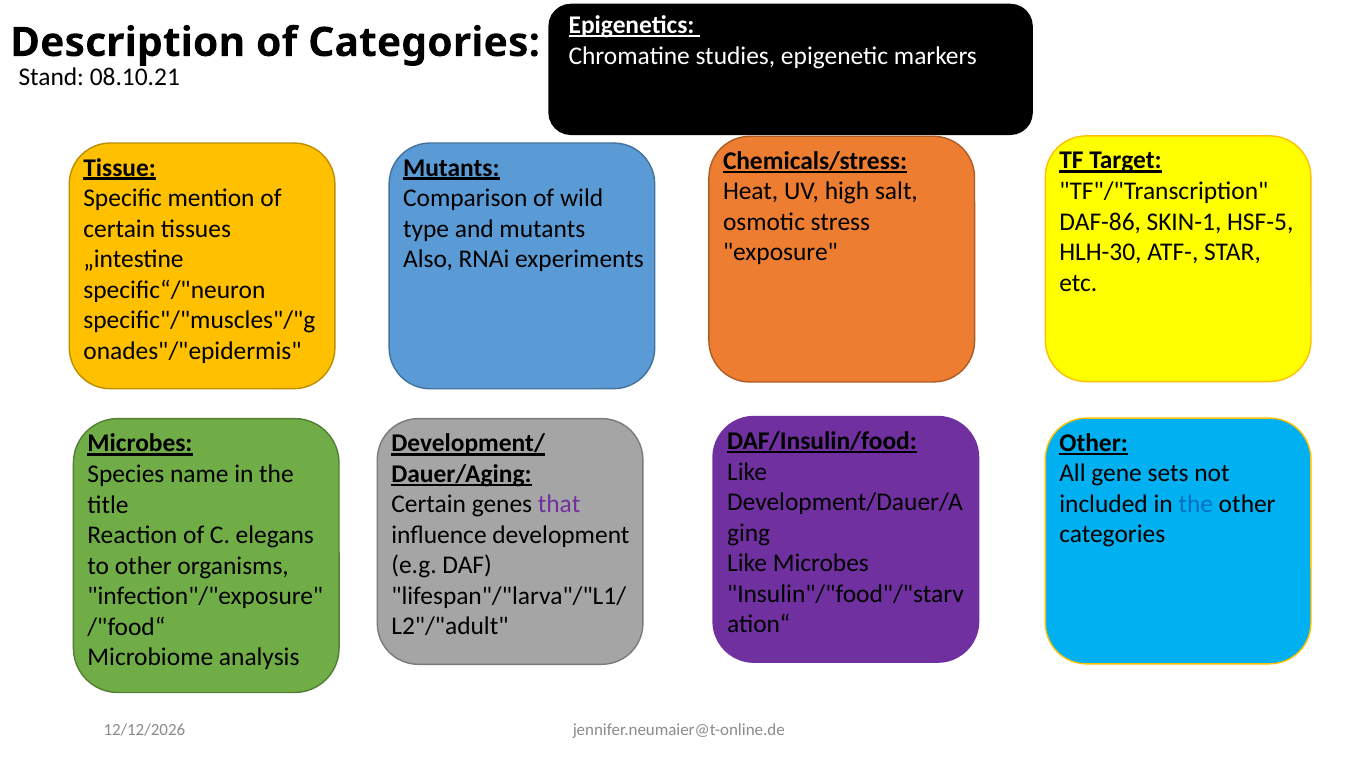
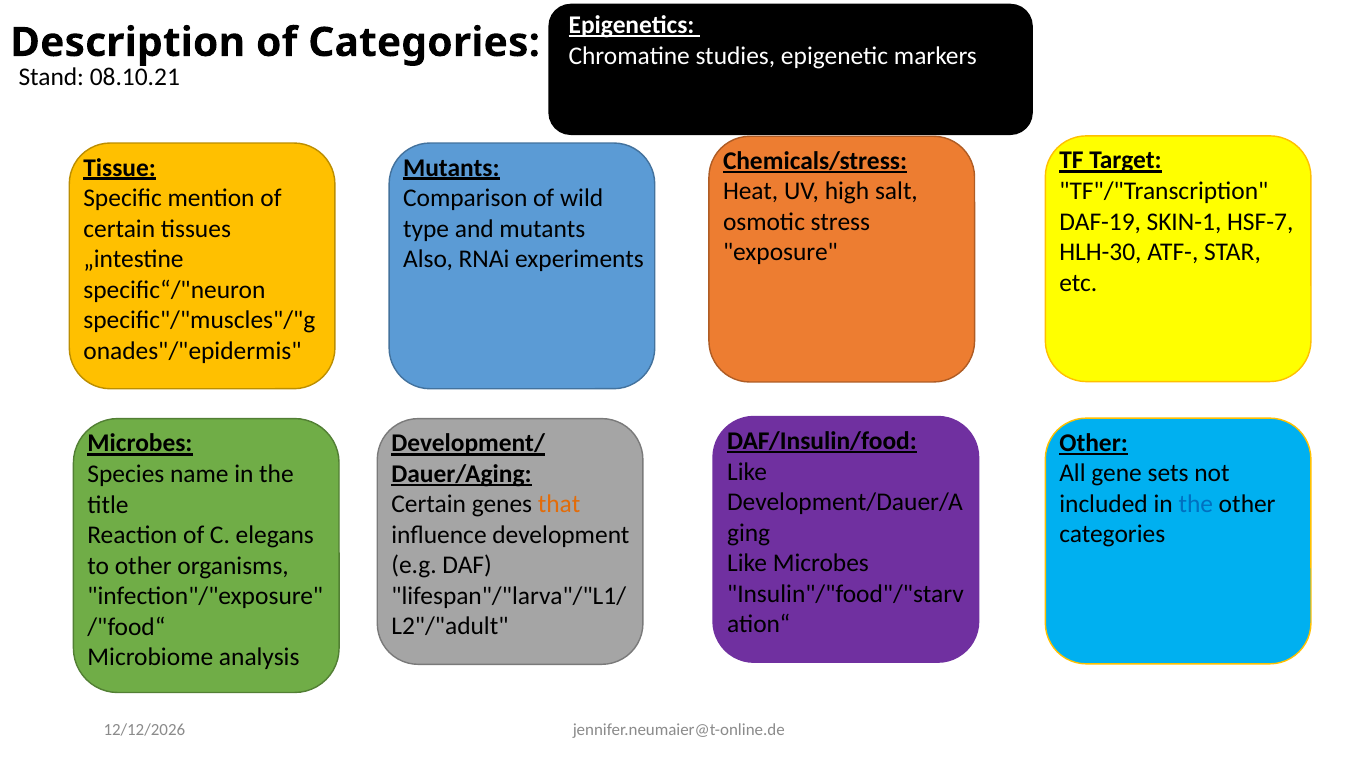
DAF-86: DAF-86 -> DAF-19 (1100, 222)
HSF-5: HSF-5 -> HSF-7 (1260, 222)
that colour: purple -> orange (559, 504)
